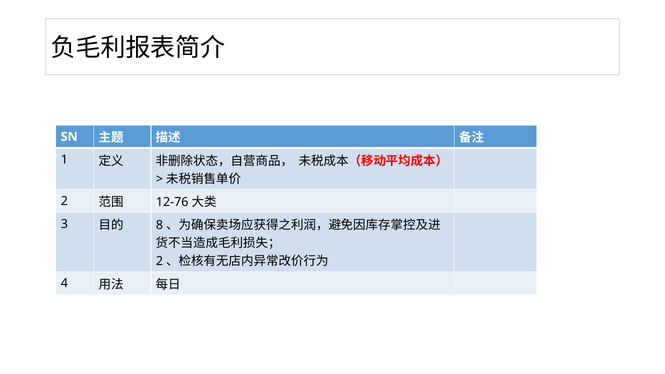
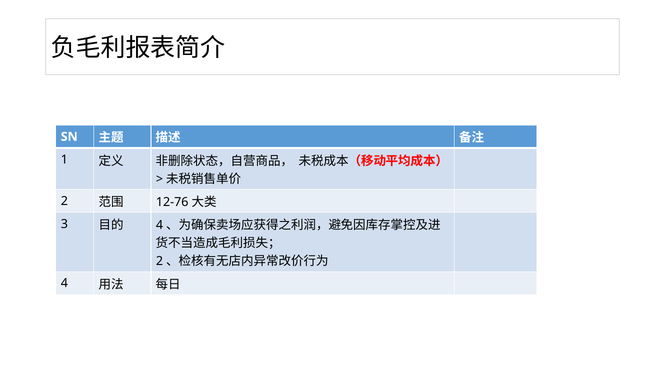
8: 8 -> 4 (160, 225)
